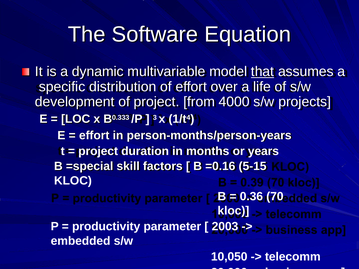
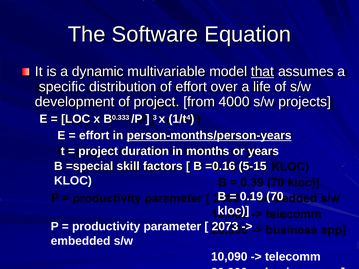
person-months/person-years underline: none -> present (209, 136)
0.36: 0.36 -> 0.19 (251, 197)
2003: 2003 -> 2073 (225, 227)
10,050: 10,050 -> 10,090 (229, 257)
